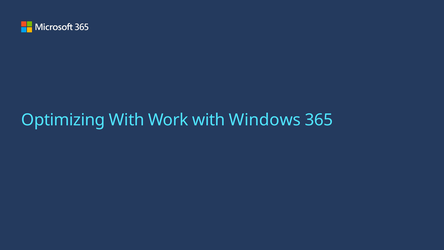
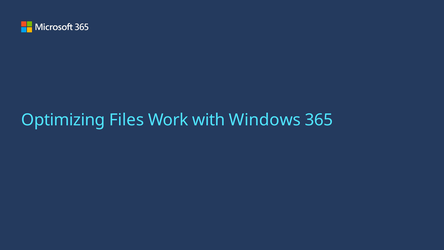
Optimizing With: With -> Files (127, 120)
